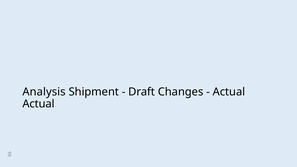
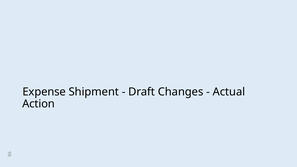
Analysis: Analysis -> Expense (44, 92)
Actual: Actual -> Action (39, 104)
